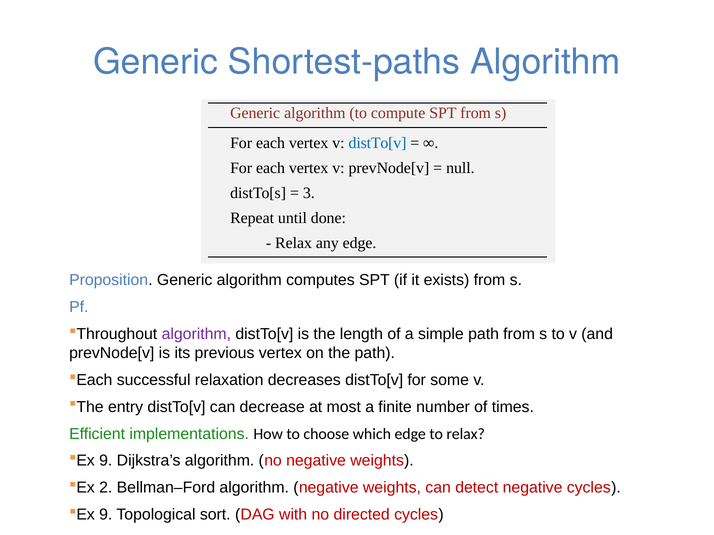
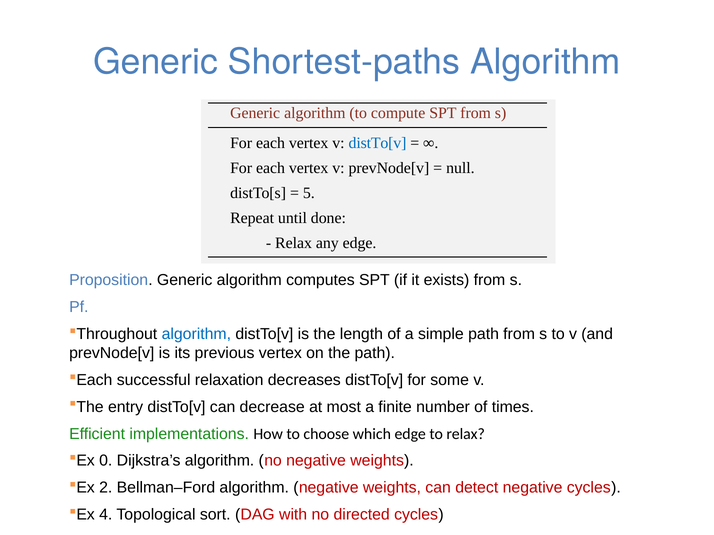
3: 3 -> 5 (309, 193)
algorithm colour: purple -> blue (196, 334)
9: 9 -> 0 (106, 461)
9: 9 -> 4 (106, 515)
